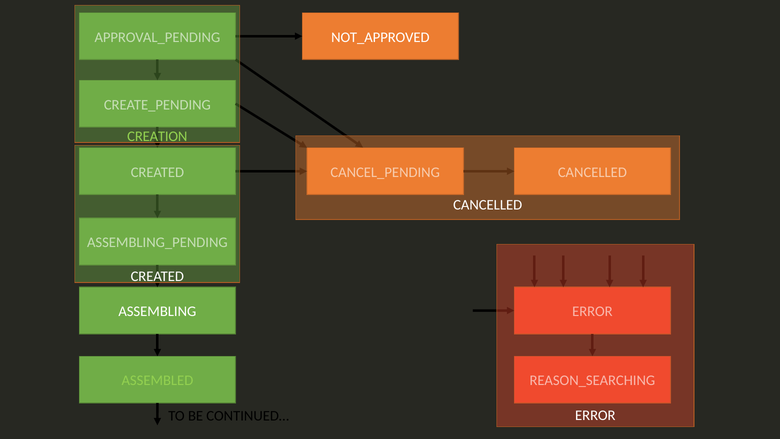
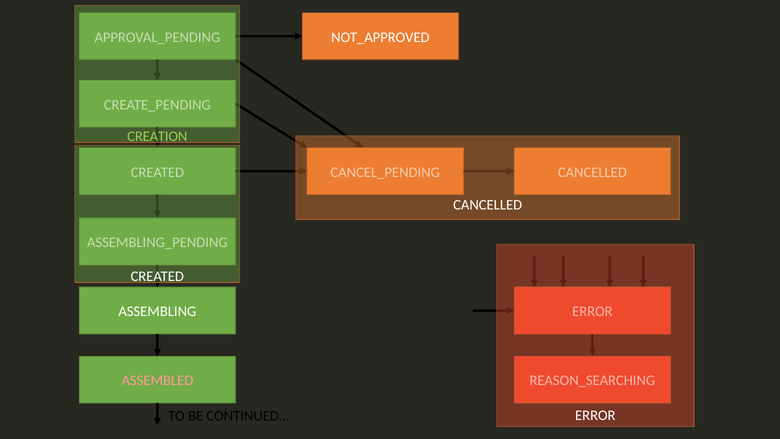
ASSEMBLED colour: light green -> pink (157, 380)
